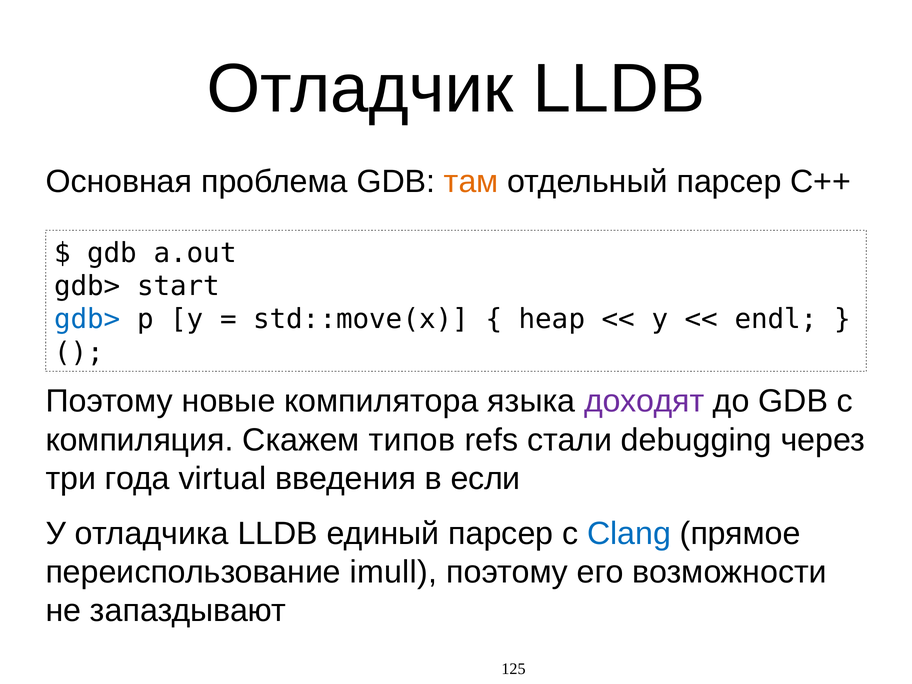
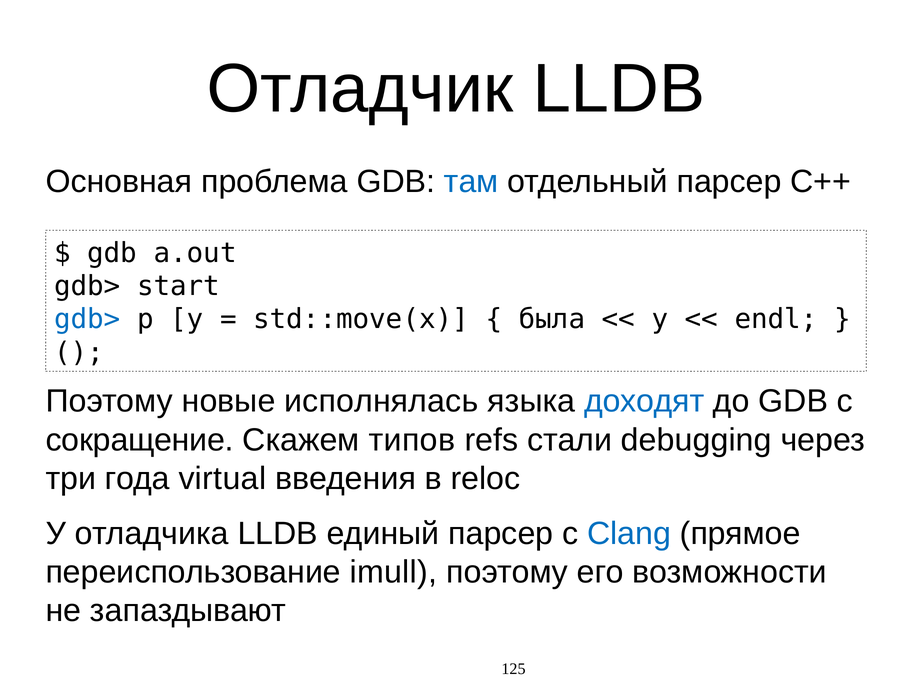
там colour: orange -> blue (471, 182)
heap: heap -> была (552, 319)
компилятора: компилятора -> исполнялась (381, 401)
доходят colour: purple -> blue (644, 401)
компиляция: компиляция -> сокращение (140, 440)
если: если -> reloc (485, 479)
